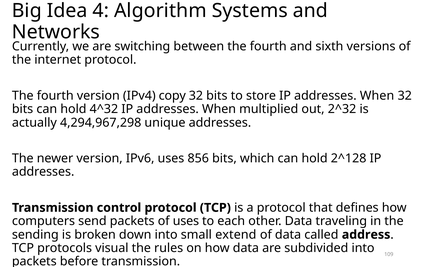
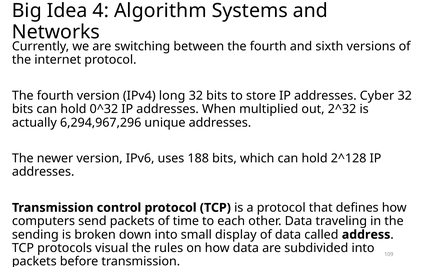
copy: copy -> long (172, 96)
store IP addresses When: When -> Cyber (377, 96)
4^32: 4^32 -> 0^32 (104, 109)
4,294,967,298: 4,294,967,298 -> 6,294,967,296 (101, 123)
856: 856 -> 188 (198, 158)
of uses: uses -> time (186, 221)
extend: extend -> display (236, 235)
